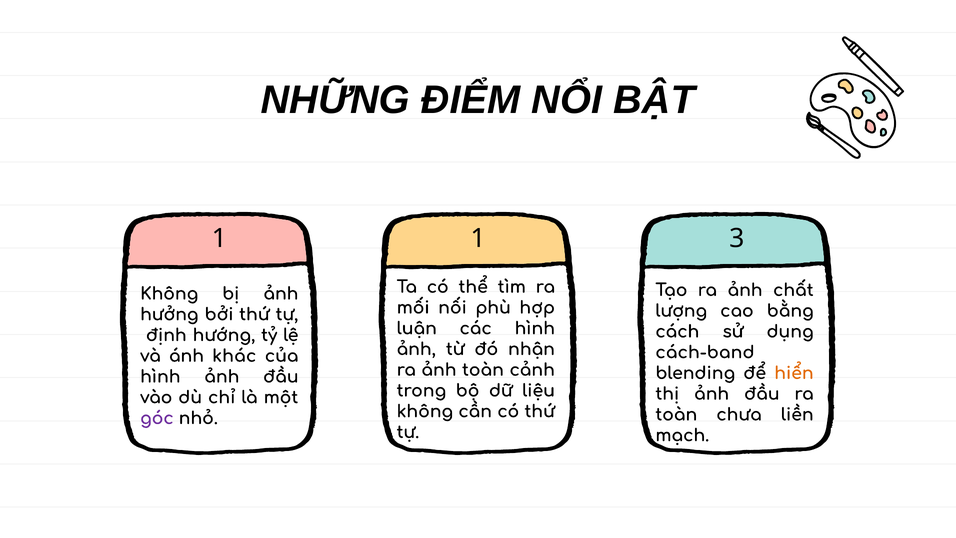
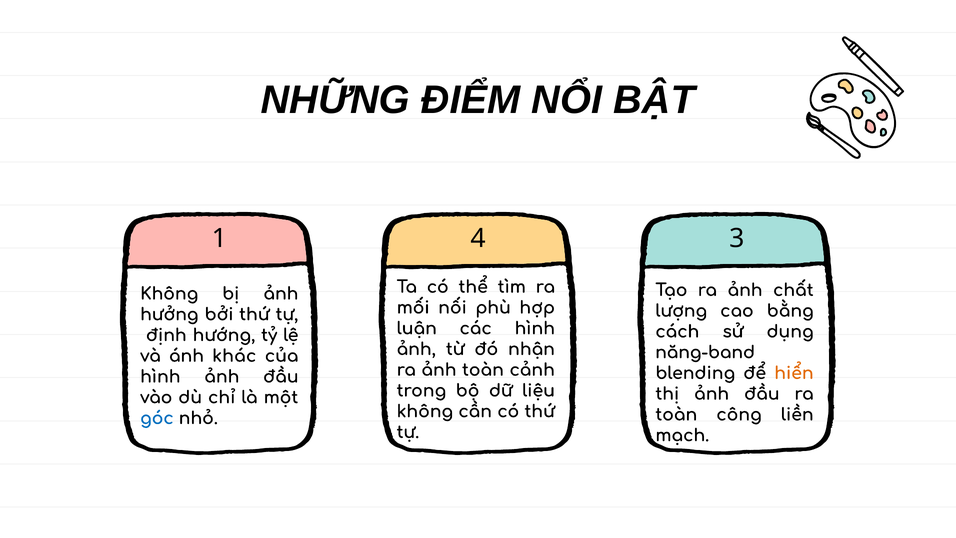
1 1: 1 -> 4 (478, 238)
cách-band: cách-band -> năng-band (705, 352)
chưa: chưa -> công (739, 415)
góc colour: purple -> blue (157, 418)
